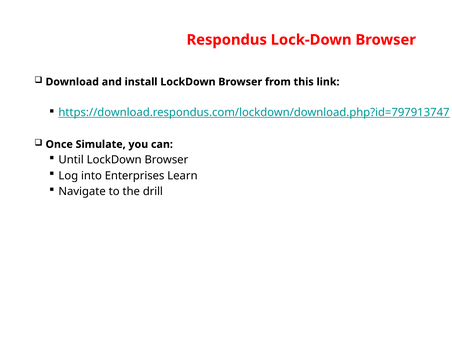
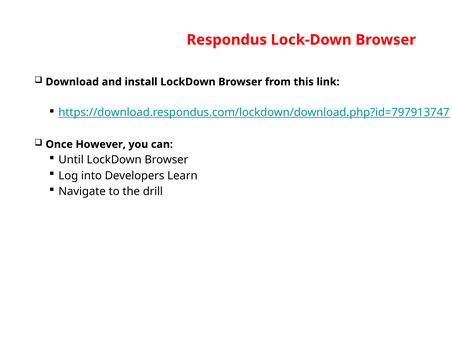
Simulate: Simulate -> However (101, 144)
Enterprises: Enterprises -> Developers (135, 176)
